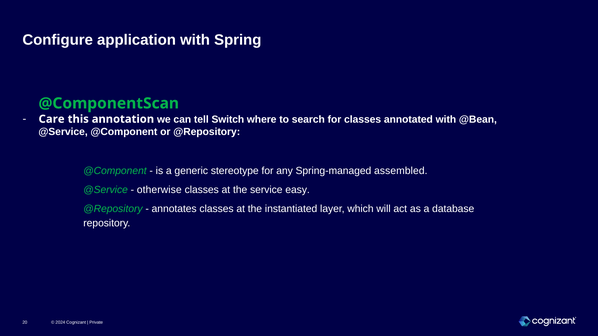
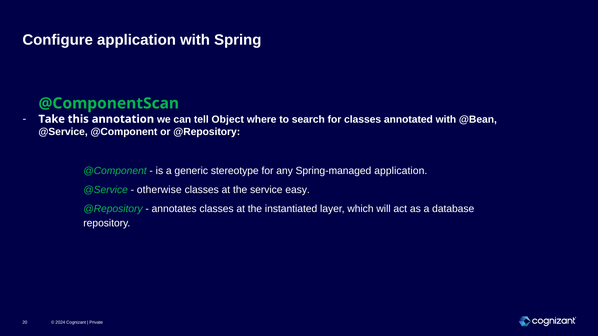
Care: Care -> Take (52, 119)
Switch: Switch -> Object (228, 120)
Spring-managed assembled: assembled -> application (401, 171)
